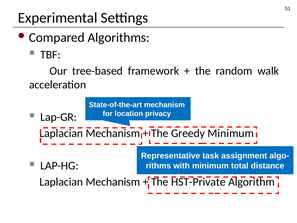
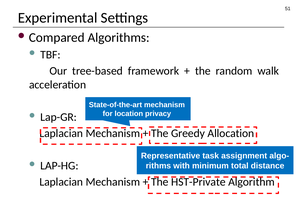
Greedy Minimum: Minimum -> Allocation (231, 133)
